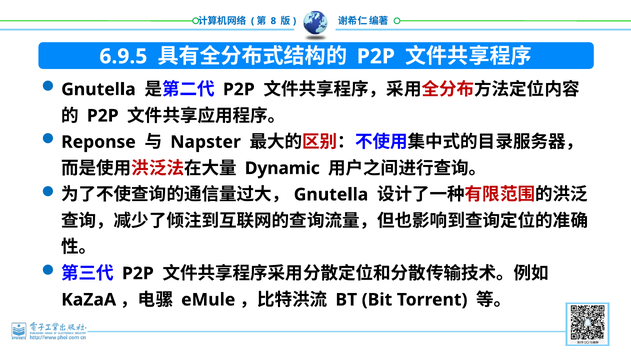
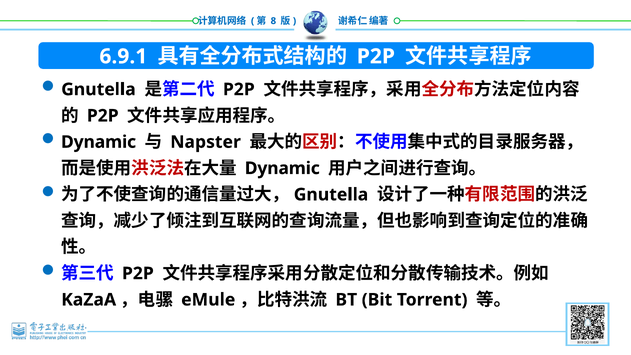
6.9.5: 6.9.5 -> 6.9.1 (123, 56)
Reponse: Reponse -> Dynamic (99, 142)
